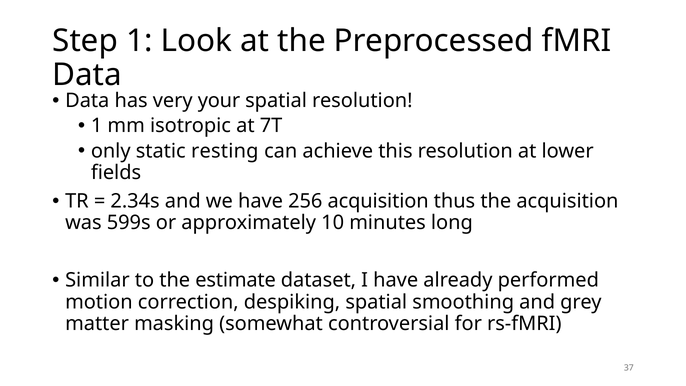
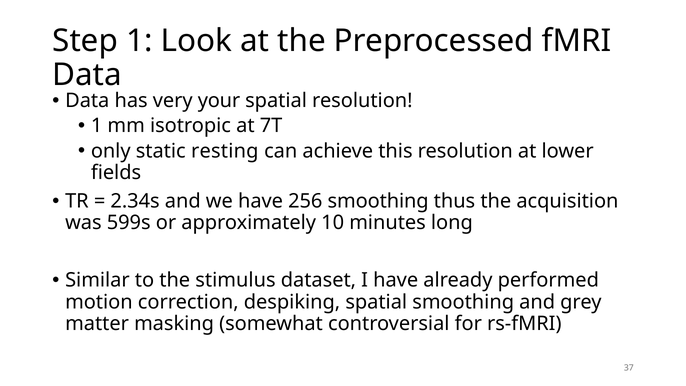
256 acquisition: acquisition -> smoothing (378, 201)
estimate: estimate -> stimulus (235, 280)
